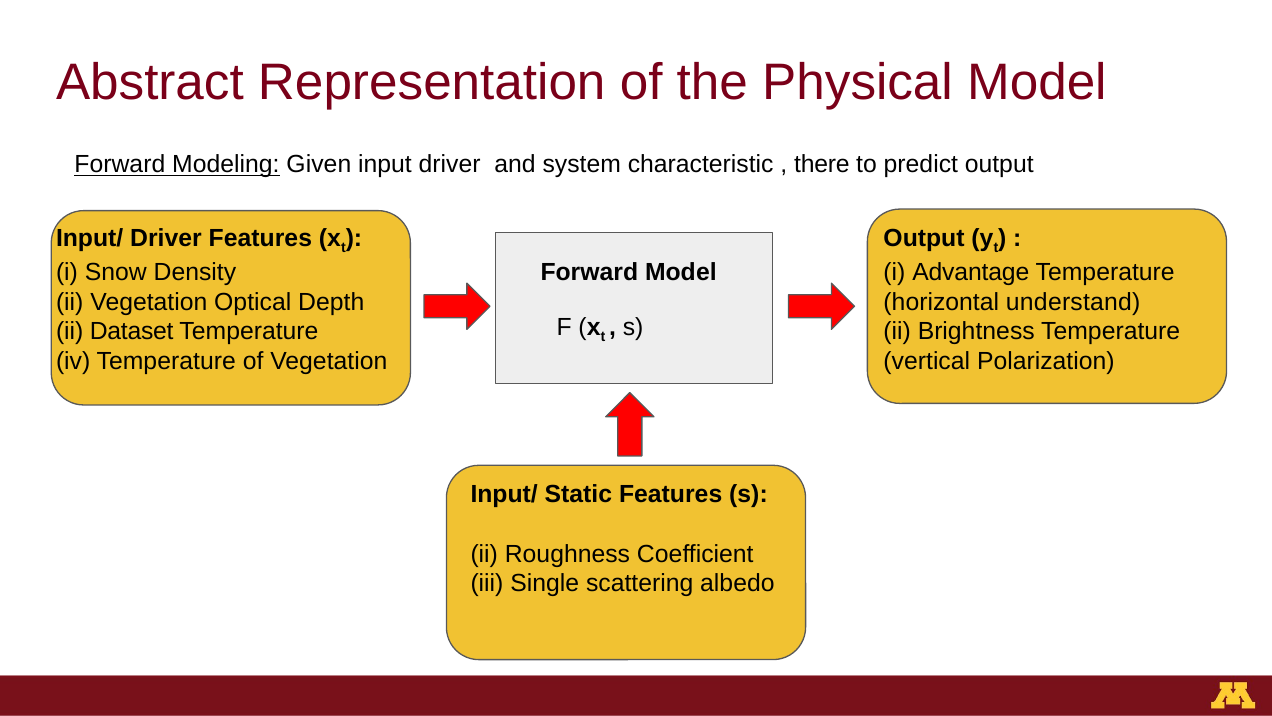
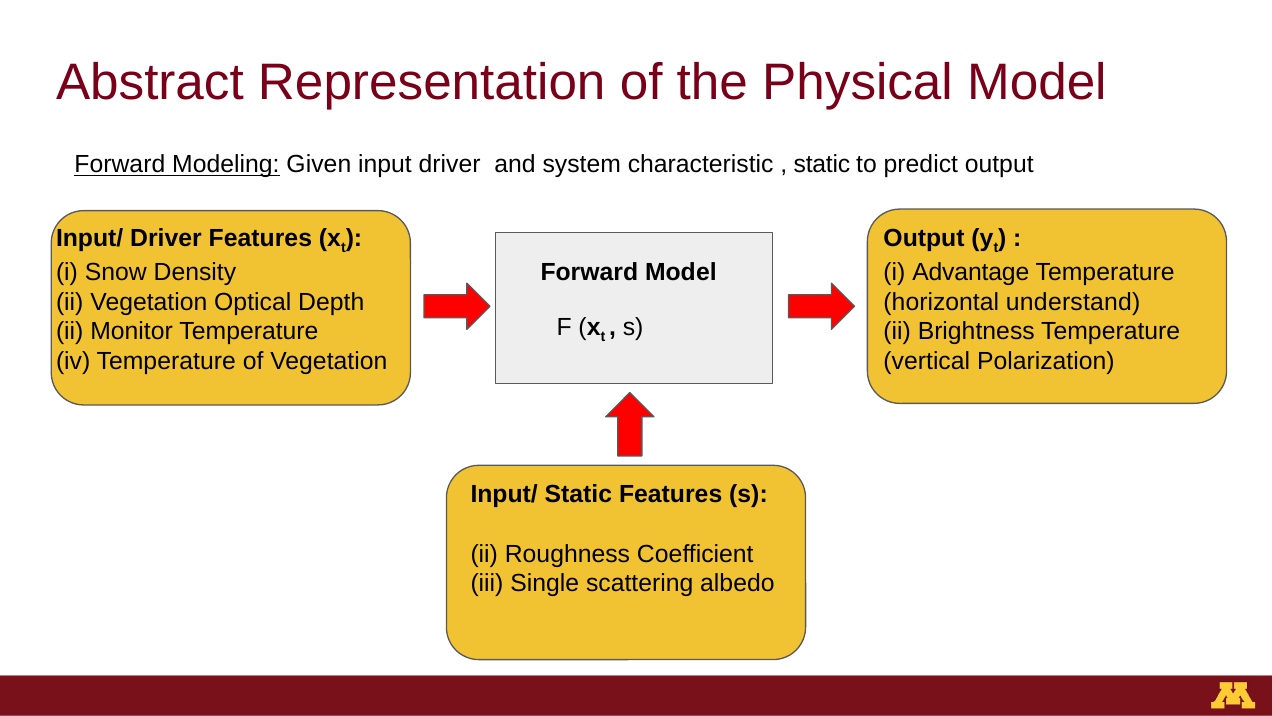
there: there -> static (822, 164)
Dataset: Dataset -> Monitor (132, 331)
